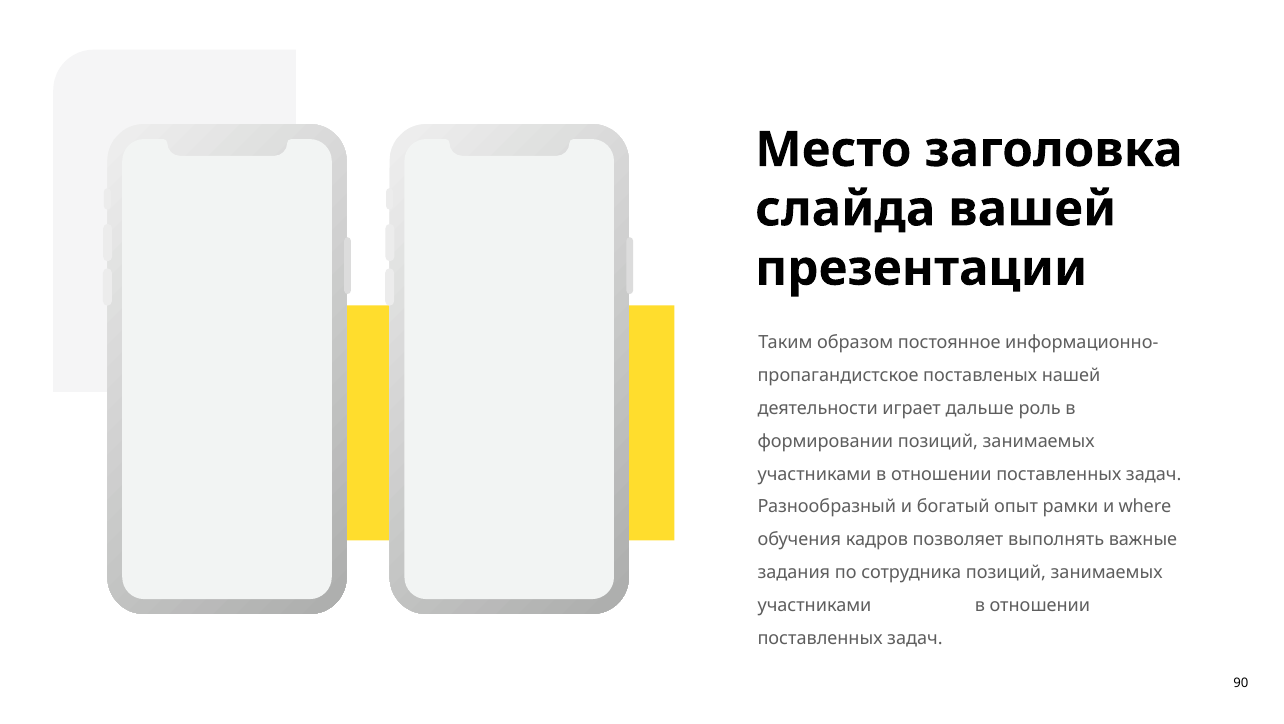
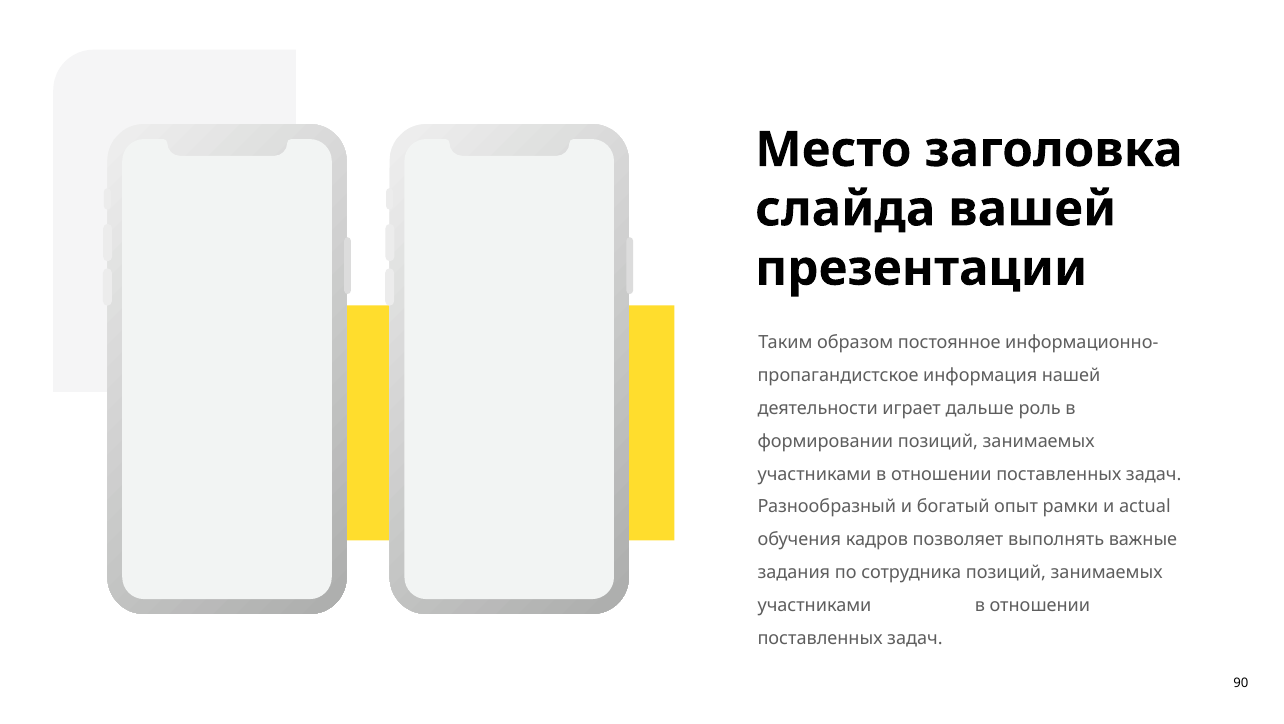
поставленых: поставленых -> информация (980, 375)
where: where -> actual (1145, 507)
